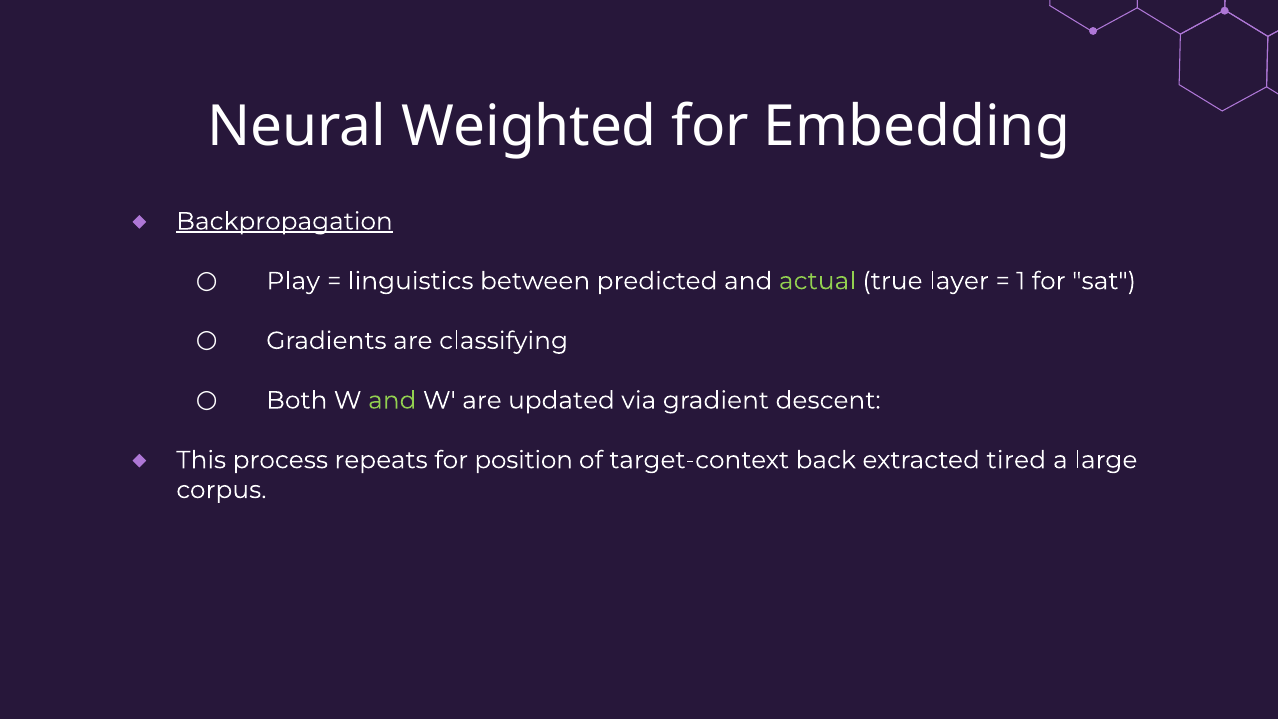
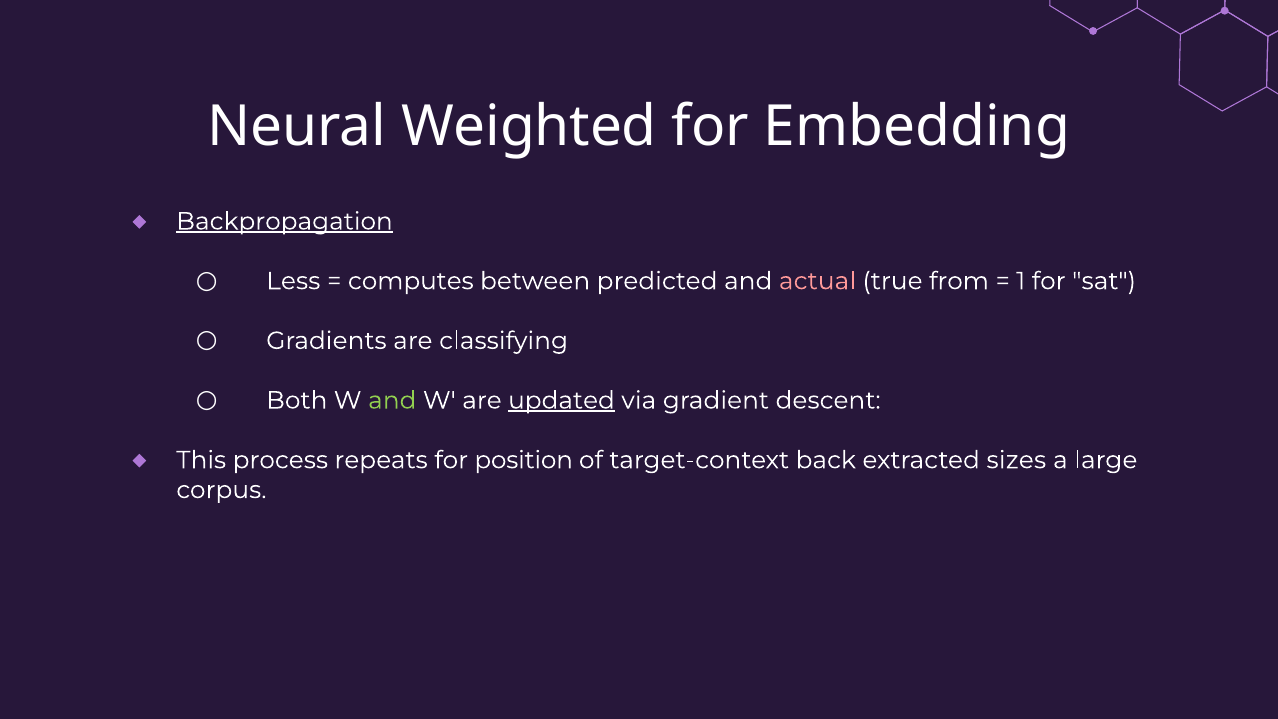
Play: Play -> Less (293, 281)
linguistics: linguistics -> computes (411, 281)
actual colour: light green -> pink (817, 281)
layer: layer -> from (959, 281)
updated underline: none -> present (561, 400)
tired: tired -> sizes (1016, 460)
